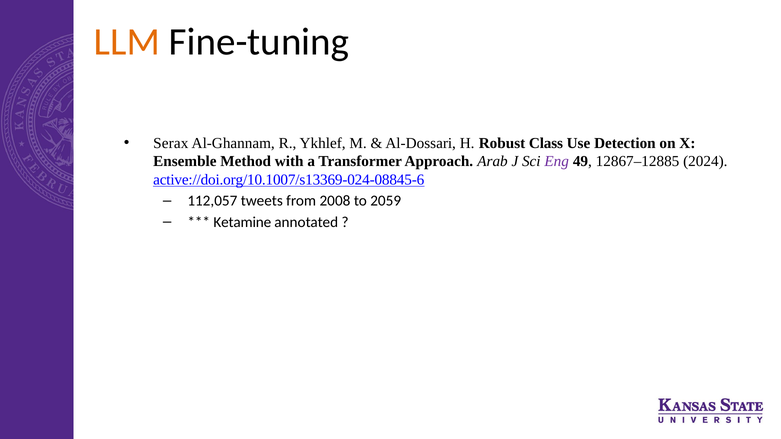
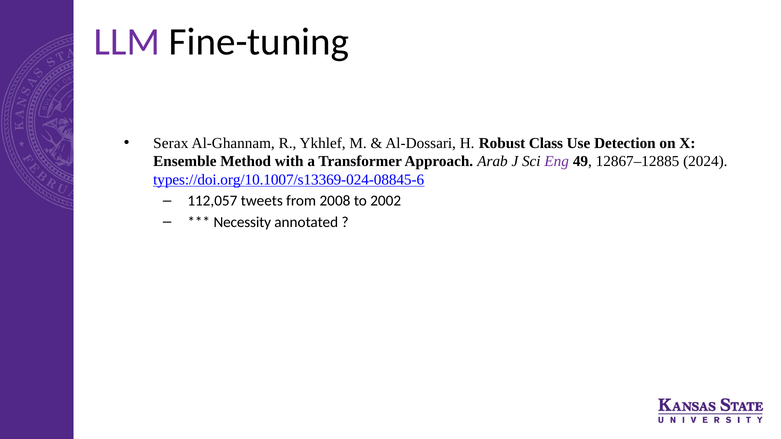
LLM colour: orange -> purple (127, 42)
active://doi.org/10.1007/s13369-024-08845-6: active://doi.org/10.1007/s13369-024-08845-6 -> types://doi.org/10.1007/s13369-024-08845-6 (289, 180)
2059: 2059 -> 2002 (386, 201)
Ketamine: Ketamine -> Necessity (242, 222)
